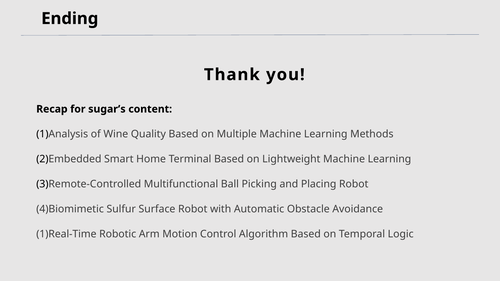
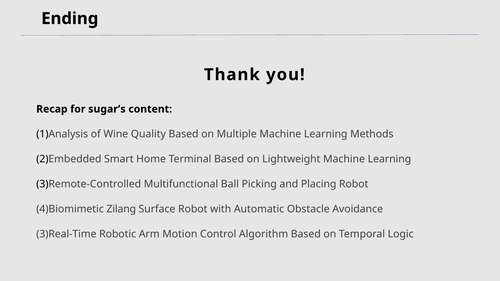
Sulfur: Sulfur -> Zilang (121, 209)
1)Real-Time: 1)Real-Time -> 3)Real-Time (66, 234)
